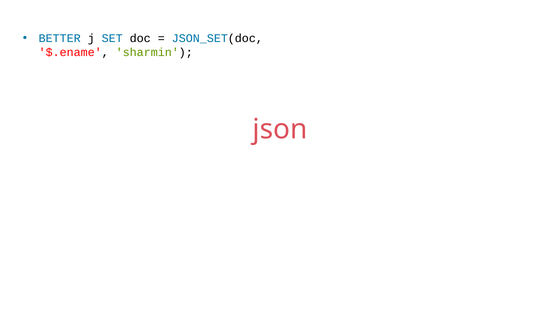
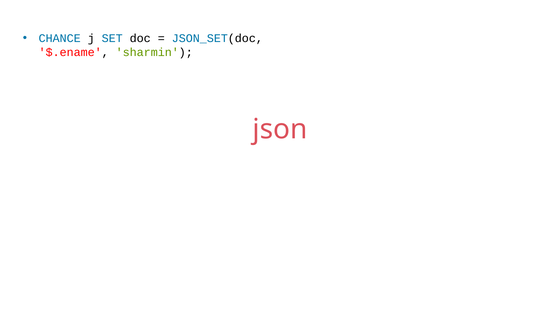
BETTER: BETTER -> CHANCE (60, 38)
